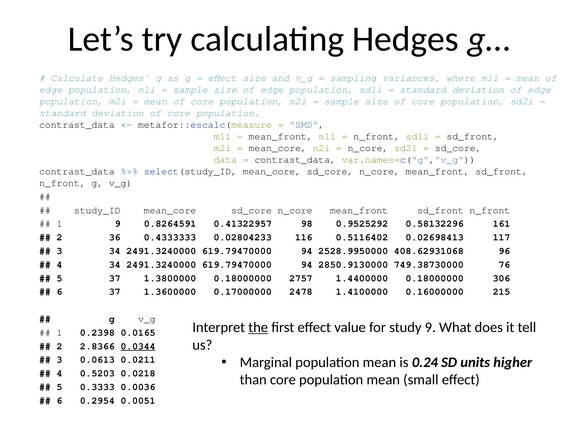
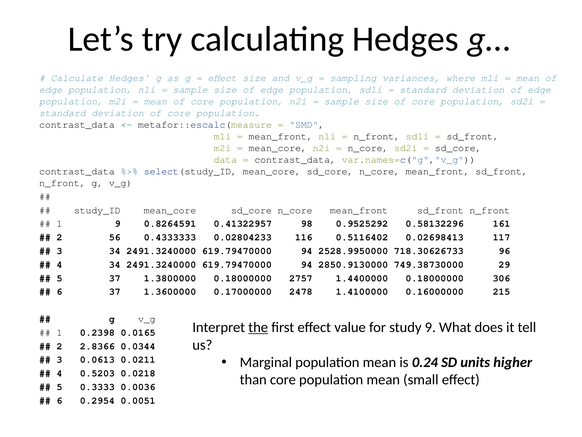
36: 36 -> 56 (115, 237)
408.62931068: 408.62931068 -> 718.30626733 (429, 251)
76: 76 -> 29 (504, 264)
0.0344 underline: present -> none (138, 346)
